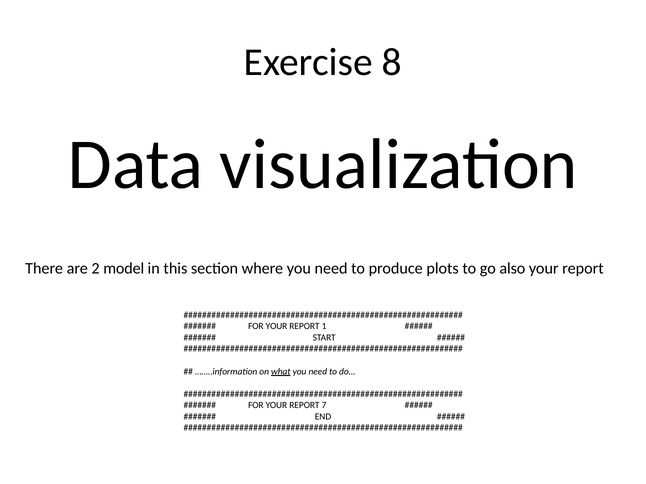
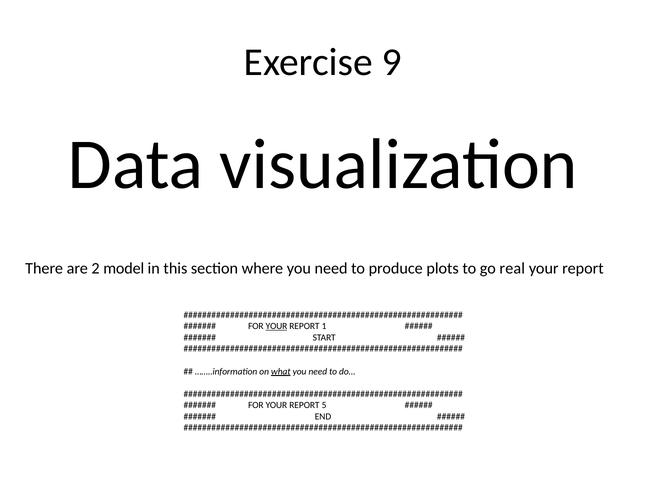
8: 8 -> 9 (392, 63)
also: also -> real (512, 268)
YOUR underline: none -> present (276, 327)
7: 7 -> 5 (324, 406)
